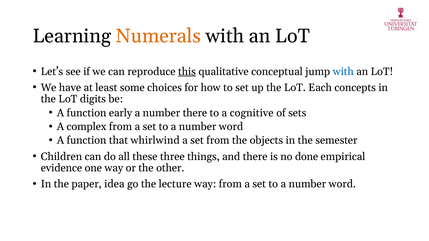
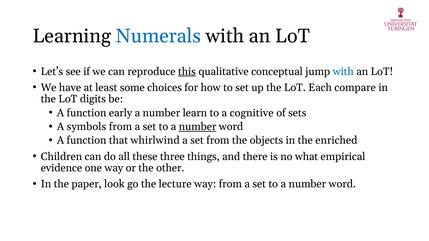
Numerals colour: orange -> blue (158, 36)
concepts: concepts -> compare (355, 88)
number there: there -> learn (195, 113)
complex: complex -> symbols (86, 127)
number underline: none -> present (198, 127)
semester: semester -> enriched (336, 141)
done: done -> what (307, 157)
idea: idea -> look (114, 184)
